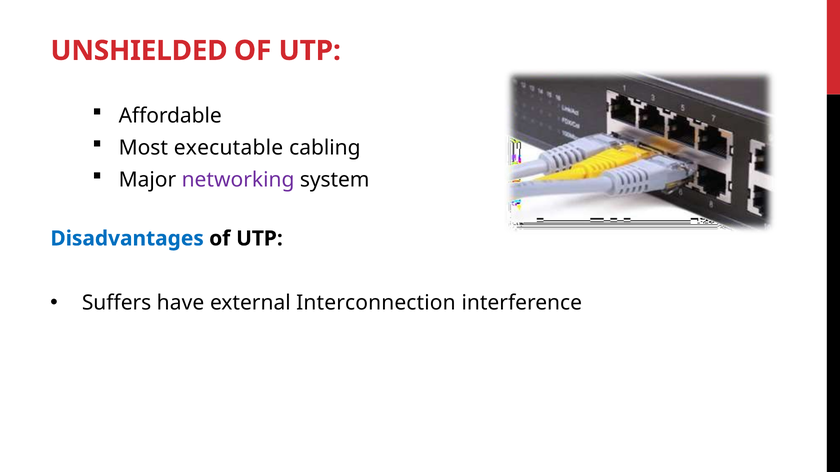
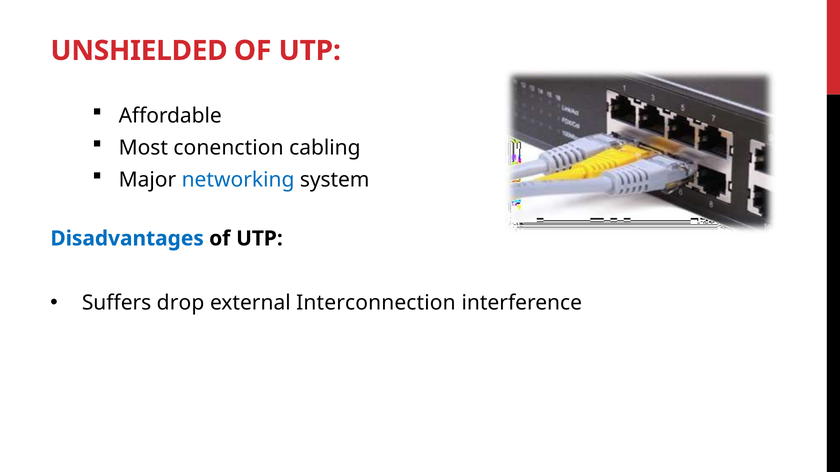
executable: executable -> conenction (229, 148)
networking colour: purple -> blue (238, 180)
have: have -> drop (181, 303)
